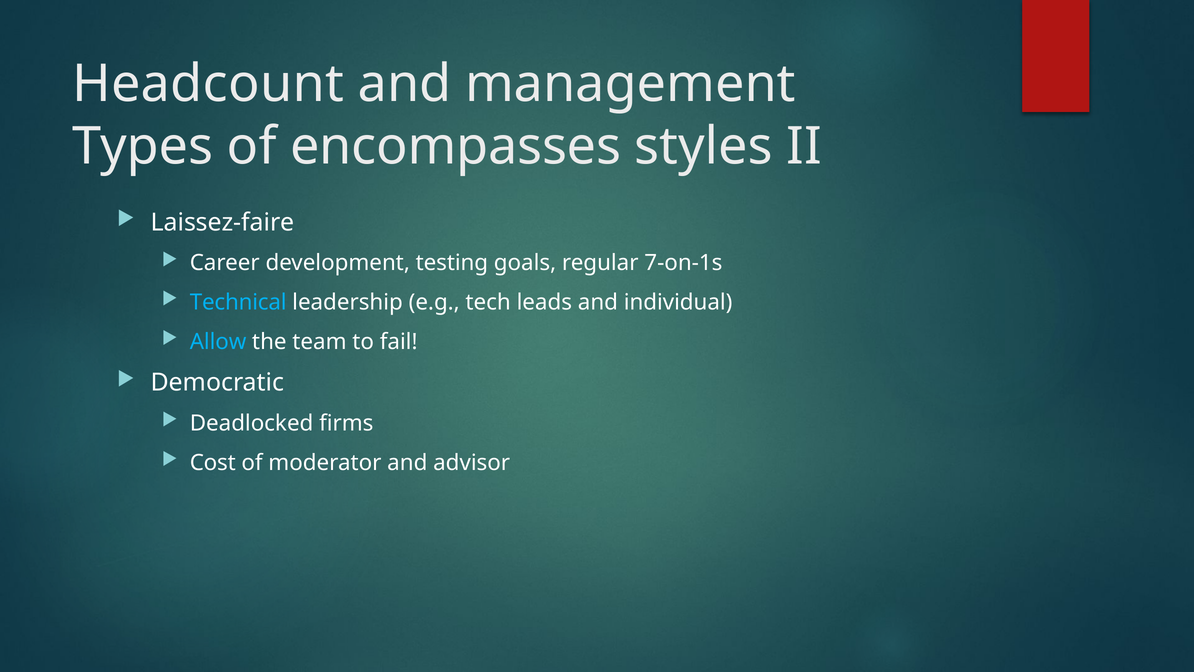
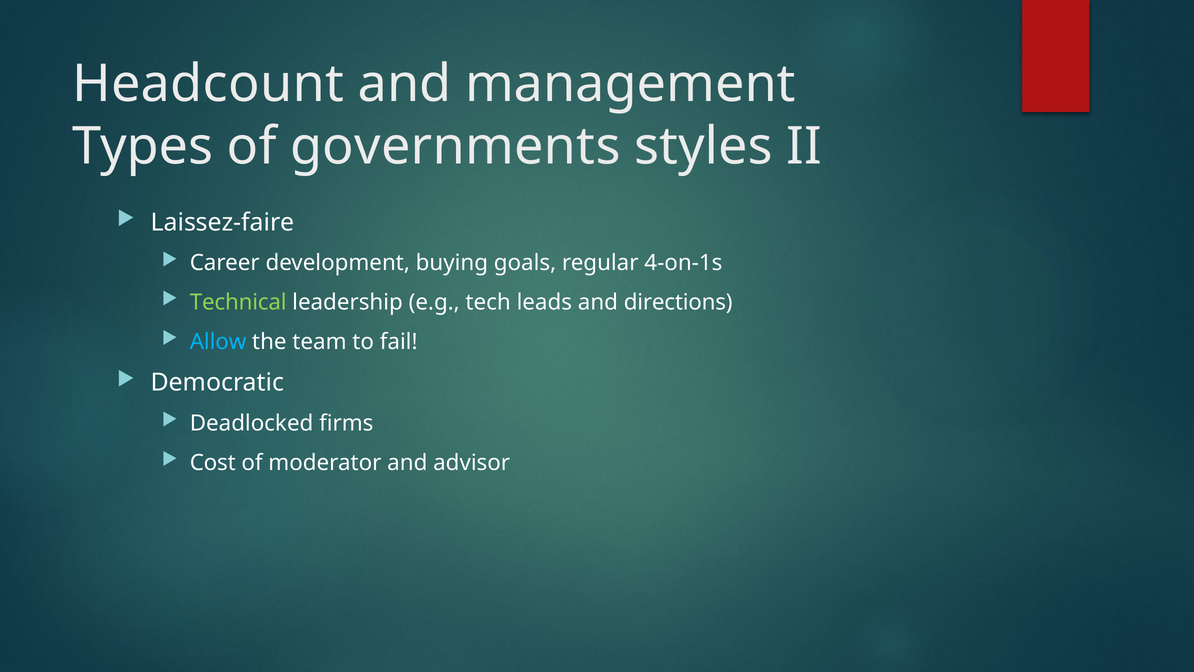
encompasses: encompasses -> governments (455, 147)
testing: testing -> buying (452, 263)
7-on-1s: 7-on-1s -> 4-on-1s (683, 263)
Technical colour: light blue -> light green (238, 302)
individual: individual -> directions (678, 302)
